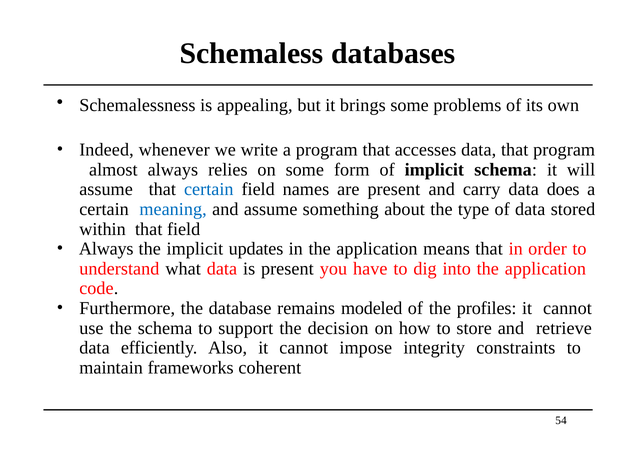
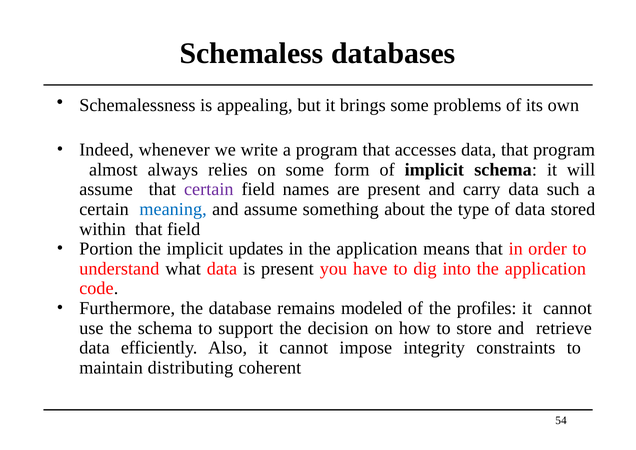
certain colour: blue -> purple (209, 189)
does: does -> such (563, 189)
Always: Always -> Portion (106, 249)
frameworks: frameworks -> distributing (190, 368)
